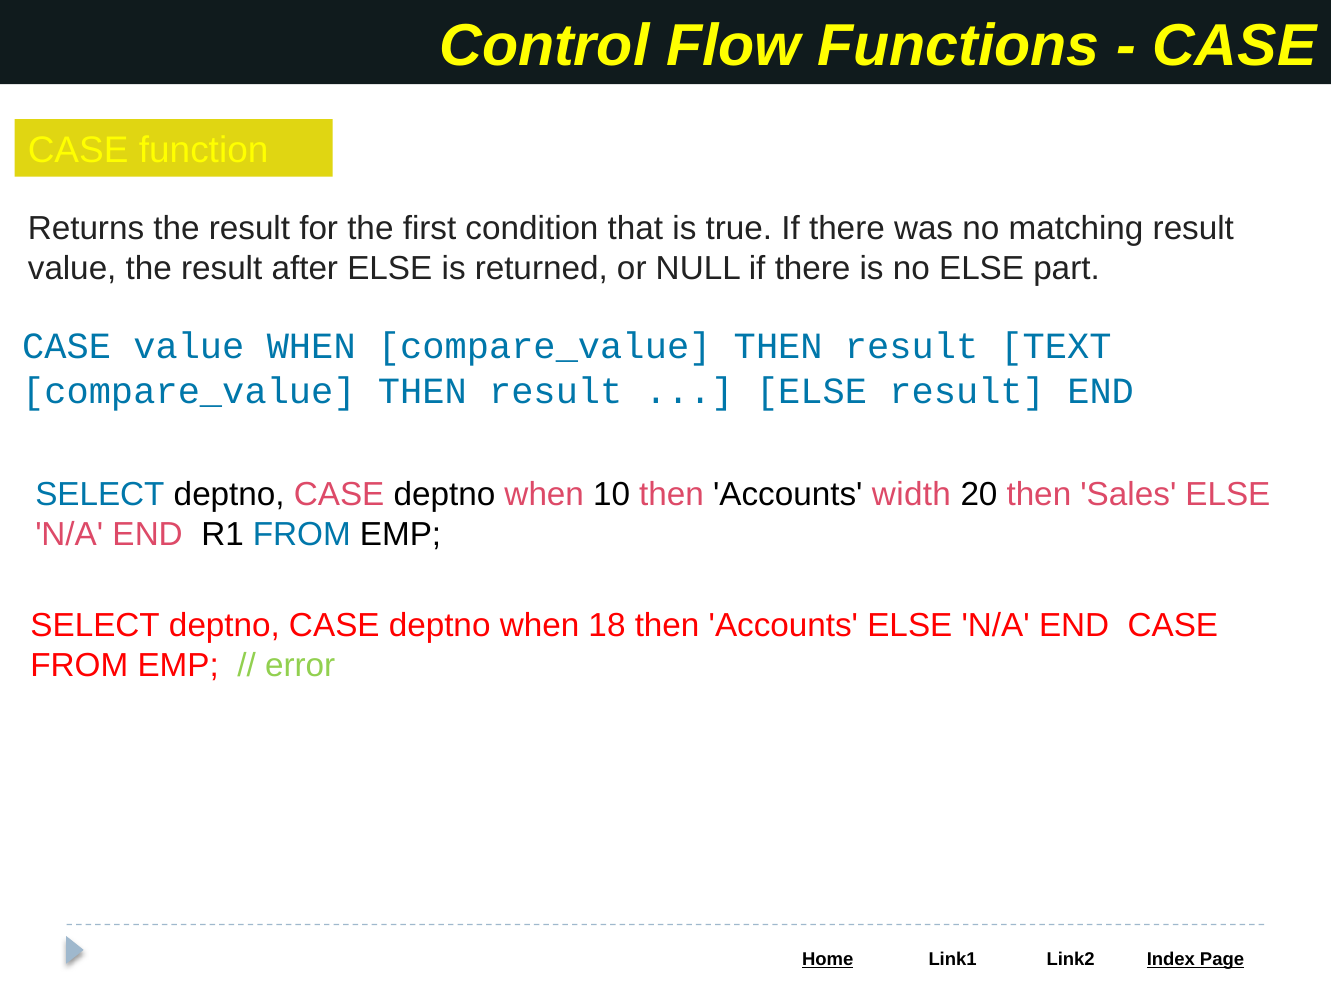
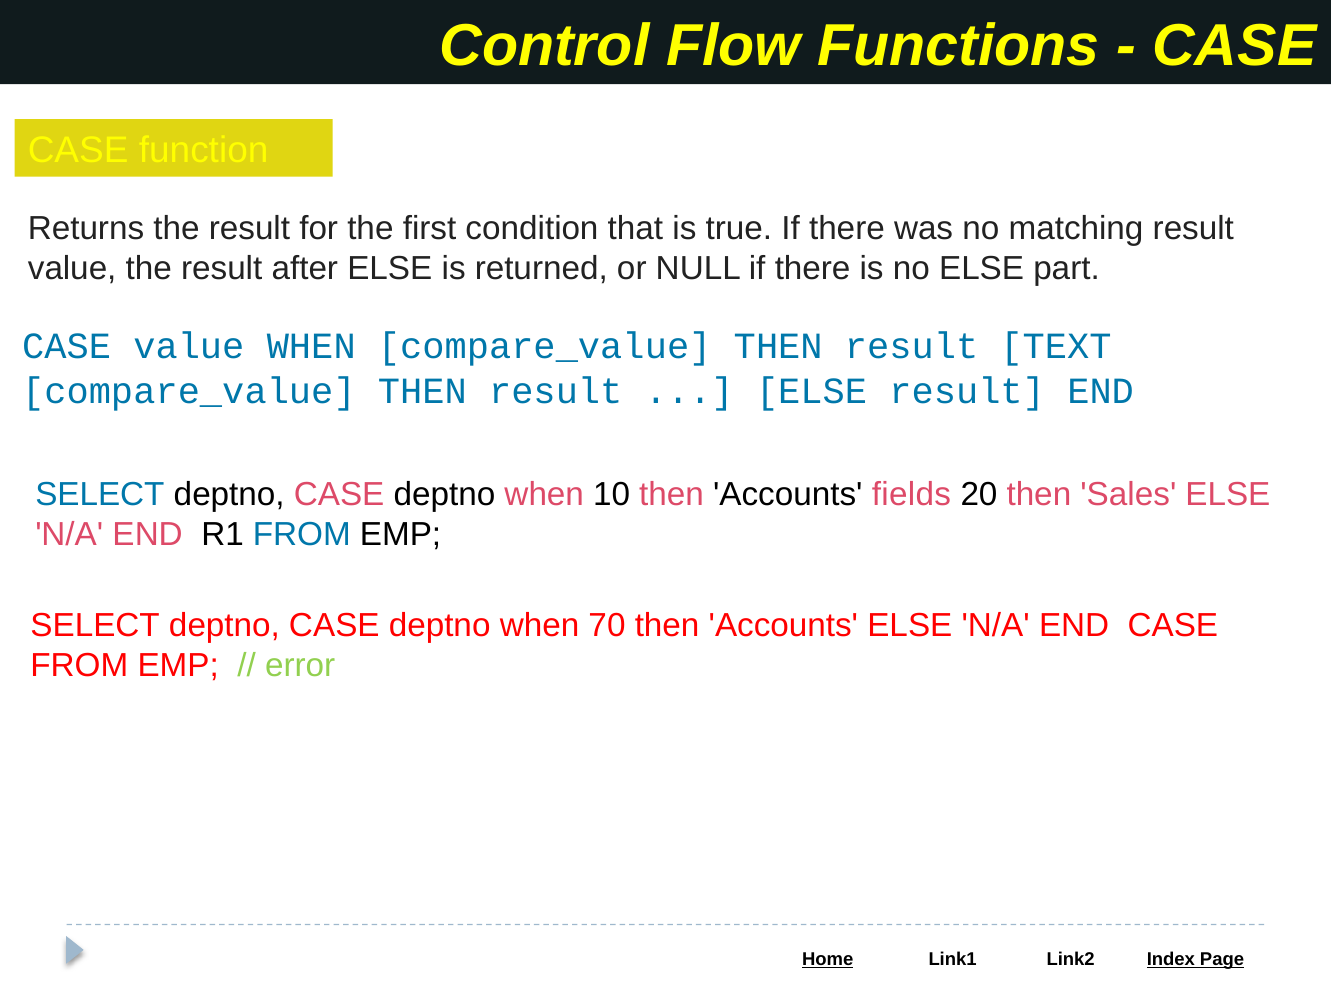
width: width -> fields (911, 495)
18: 18 -> 70 (607, 625)
